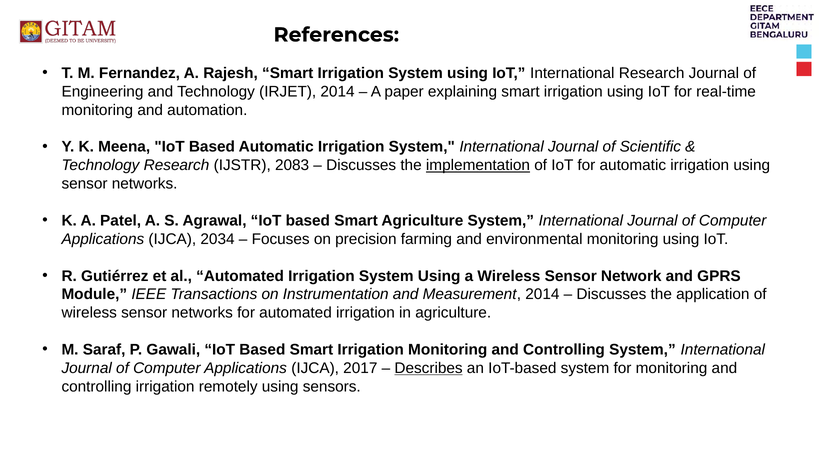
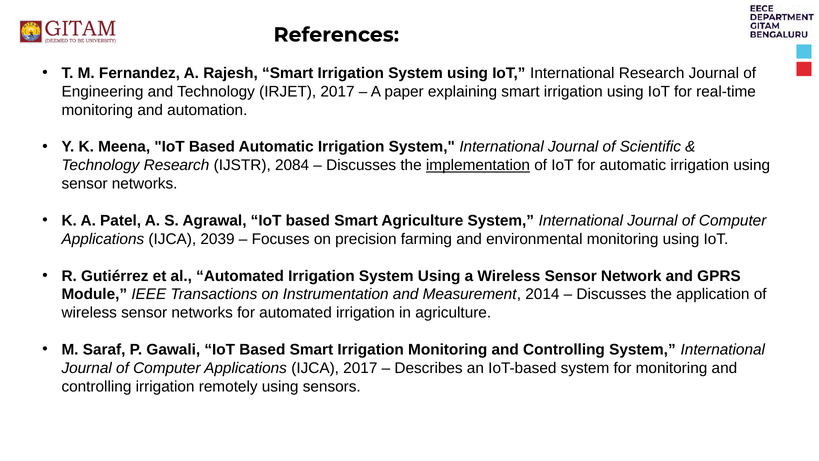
IRJET 2014: 2014 -> 2017 (338, 91)
2083: 2083 -> 2084 (292, 165)
2034: 2034 -> 2039 (218, 239)
Describes underline: present -> none (429, 368)
